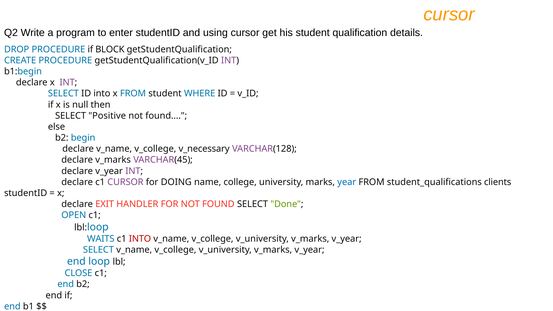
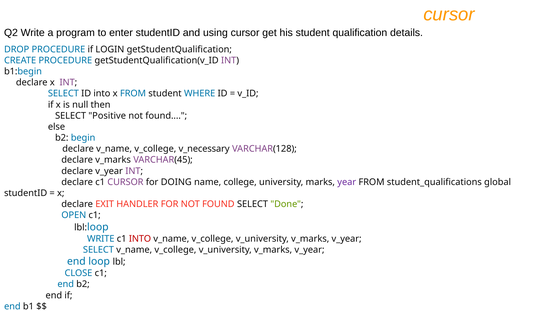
BLOCK: BLOCK -> LOGIN (110, 49)
year colour: blue -> purple (347, 182)
clients: clients -> global (498, 182)
WAITS: WAITS -> WRITE (101, 239)
